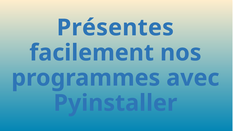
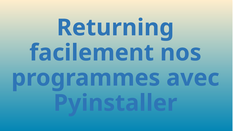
Présentes: Présentes -> Returning (115, 28)
